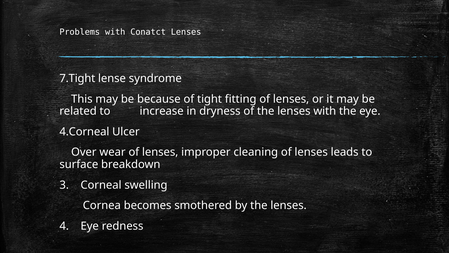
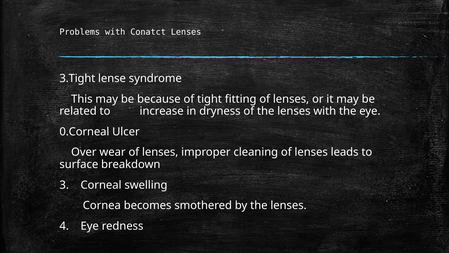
7.Tight: 7.Tight -> 3.Tight (77, 78)
4.Corneal: 4.Corneal -> 0.Corneal (84, 132)
